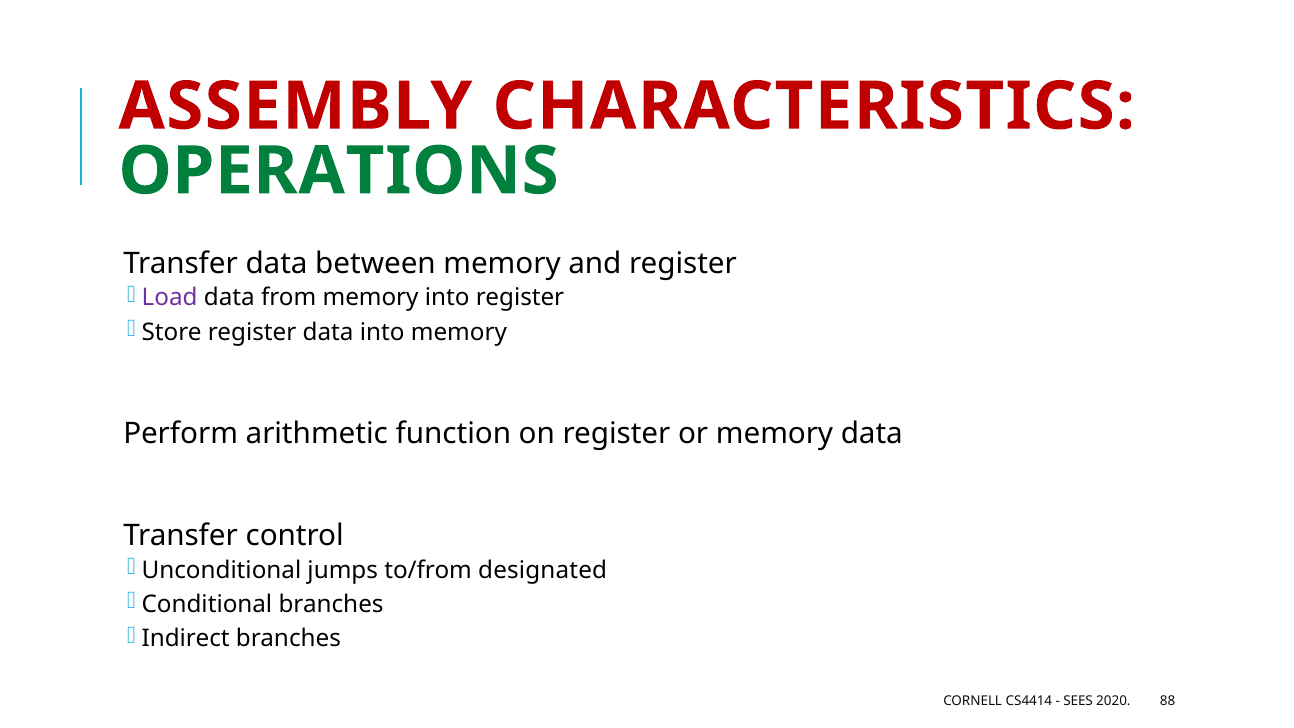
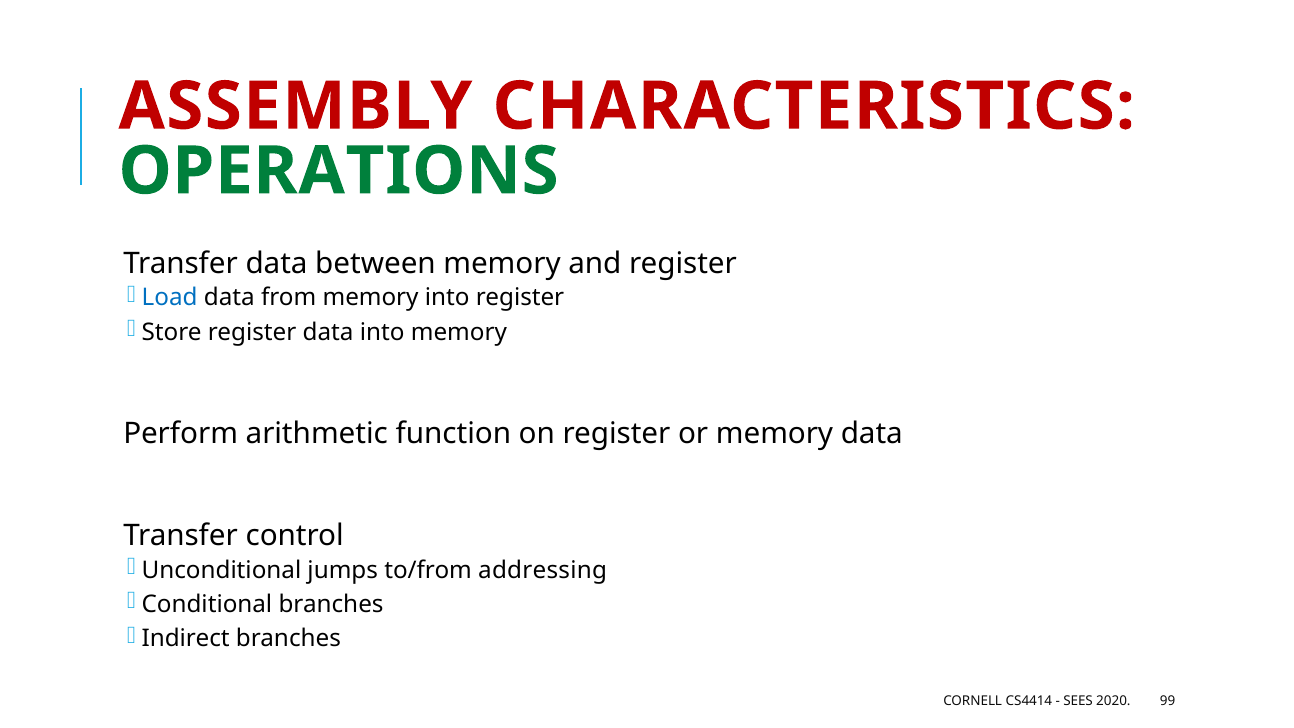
Load colour: purple -> blue (170, 298)
designated: designated -> addressing (543, 570)
88: 88 -> 99 (1168, 701)
